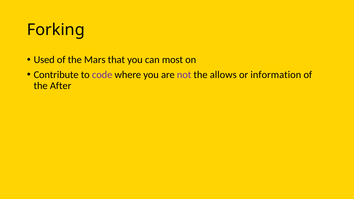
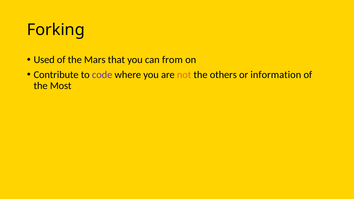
most: most -> from (172, 60)
not colour: purple -> orange (184, 75)
allows: allows -> others (223, 75)
After: After -> Most (61, 86)
